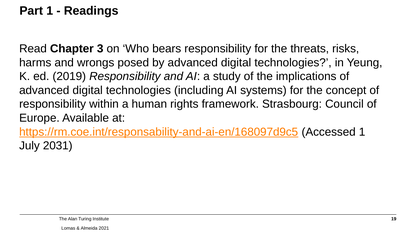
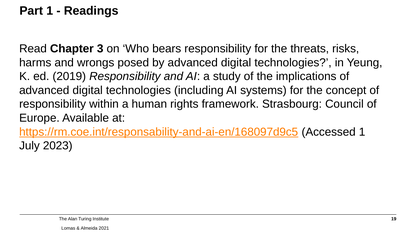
2031: 2031 -> 2023 (58, 146)
